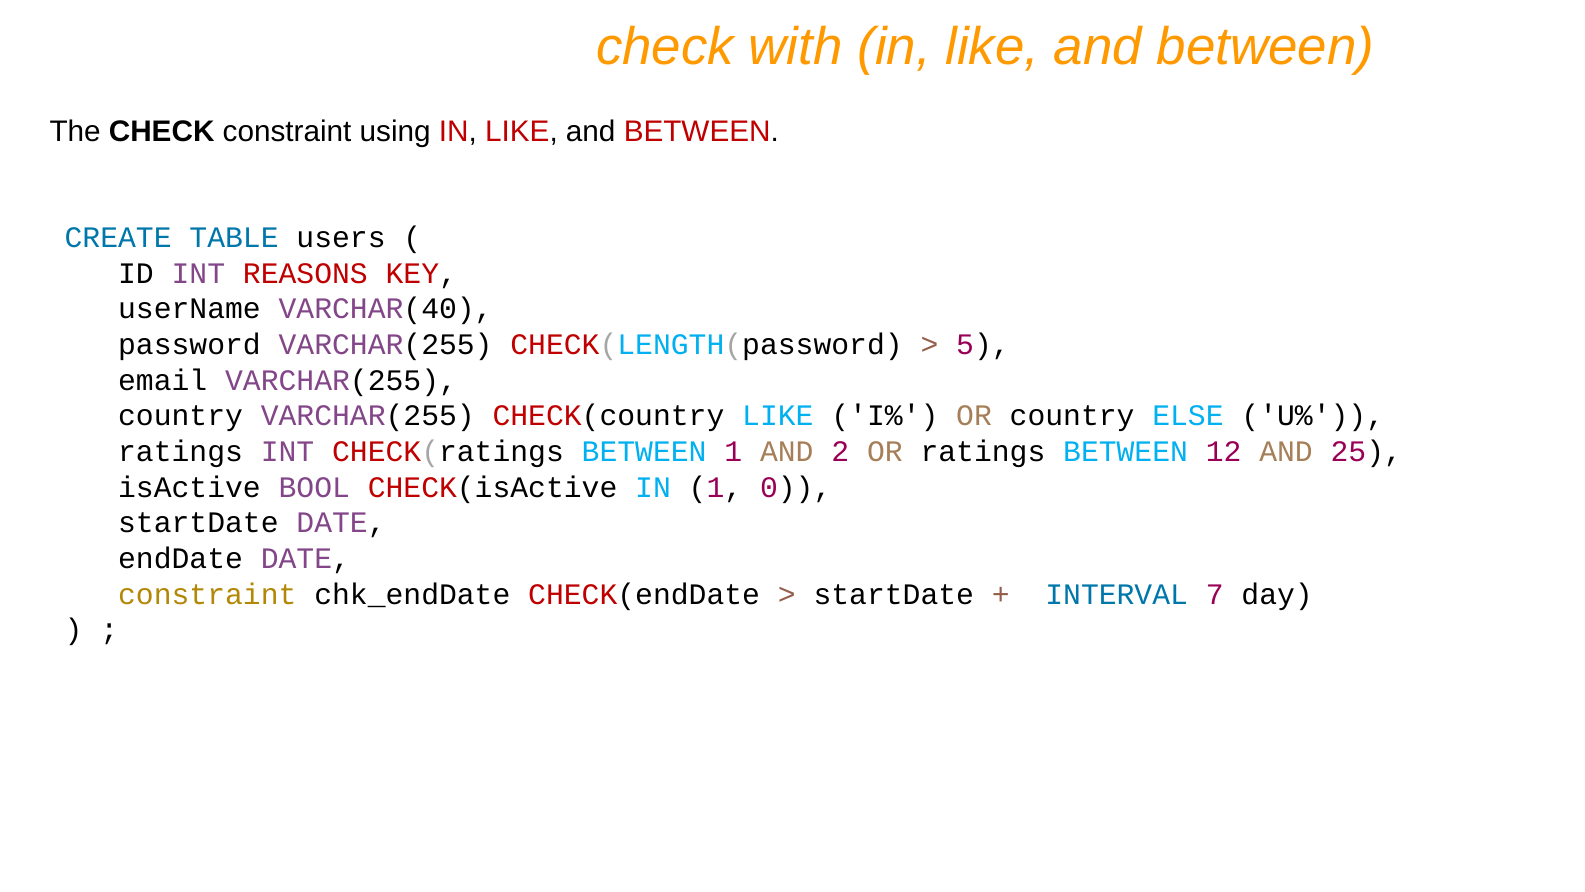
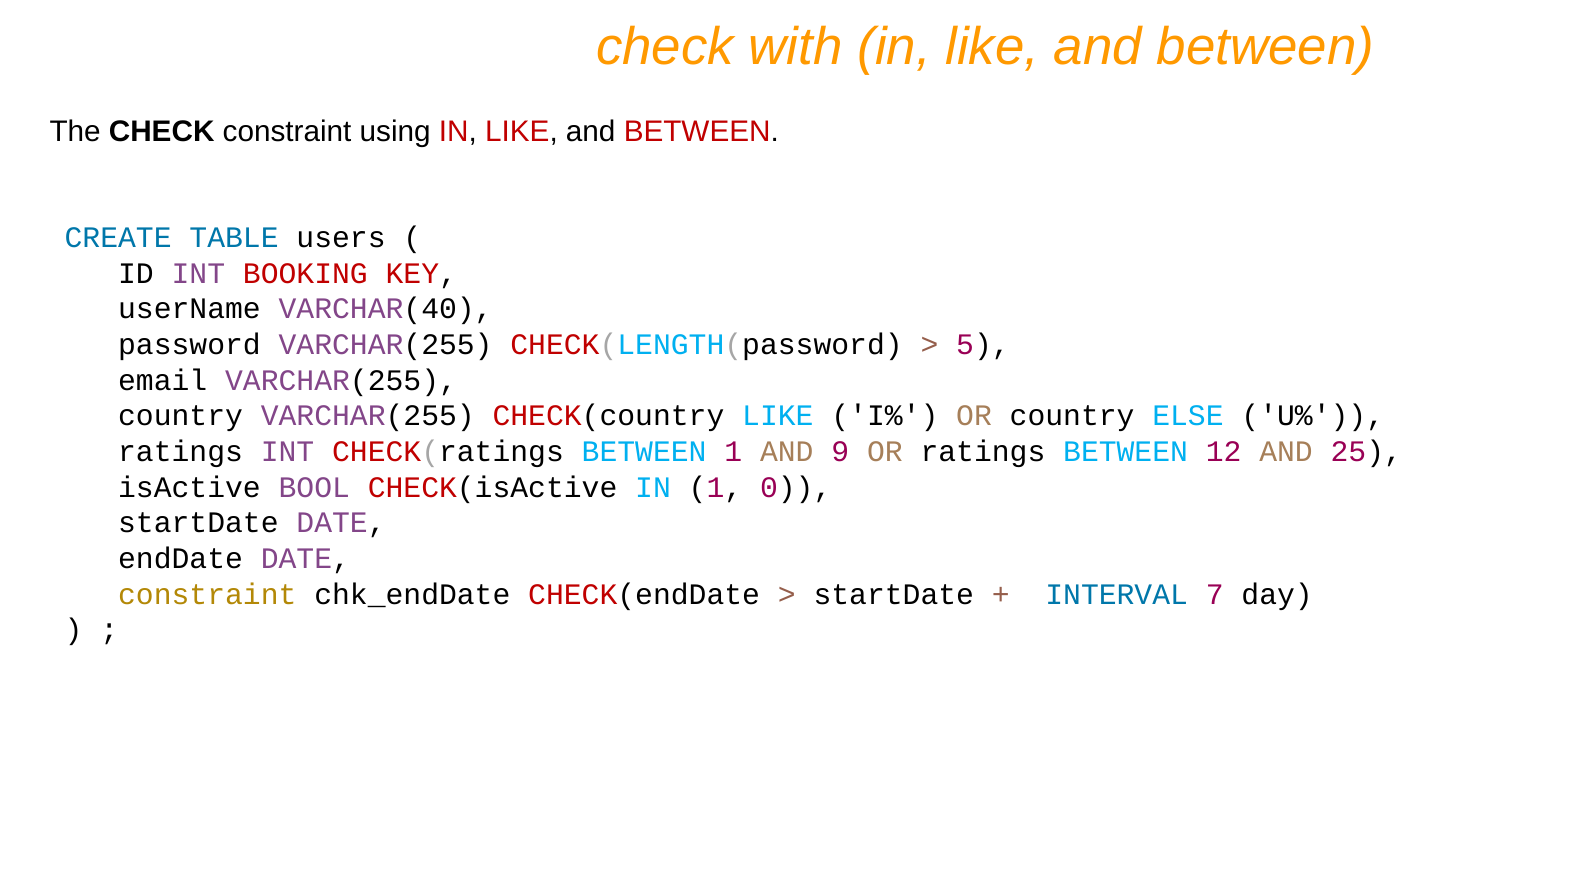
REASONS: REASONS -> BOOKING (305, 273)
2: 2 -> 9 (840, 451)
